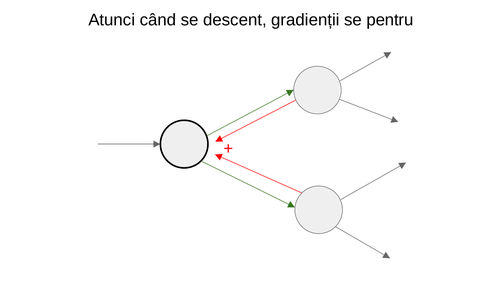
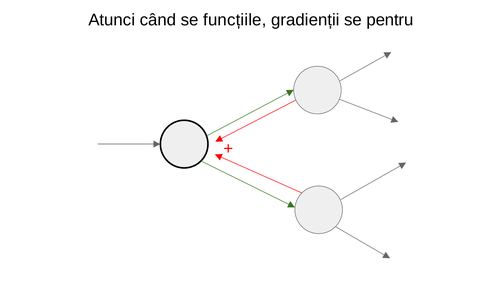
descent: descent -> funcțiile (235, 20)
